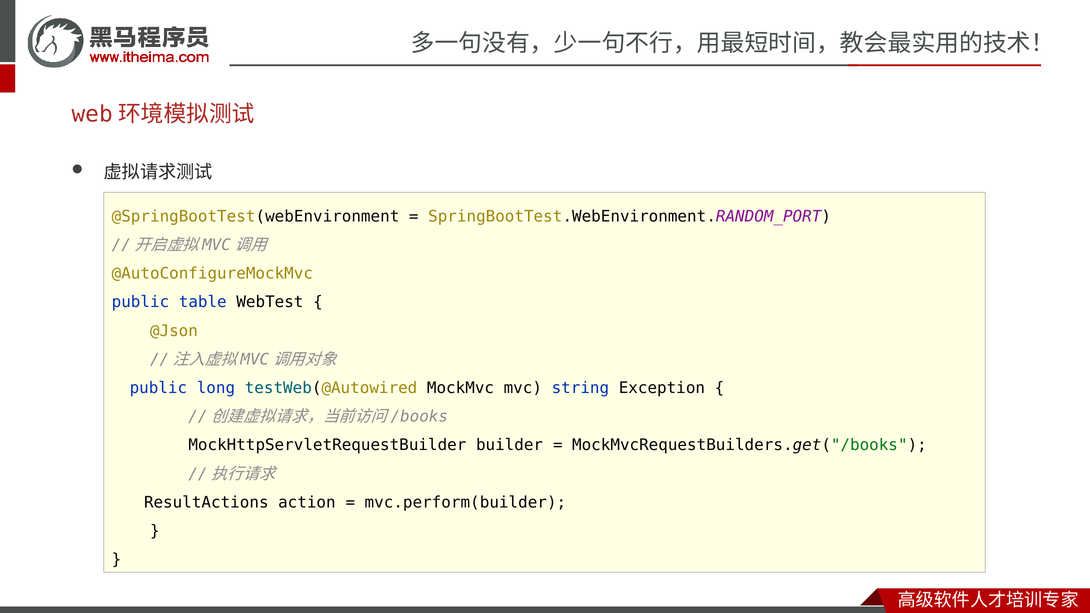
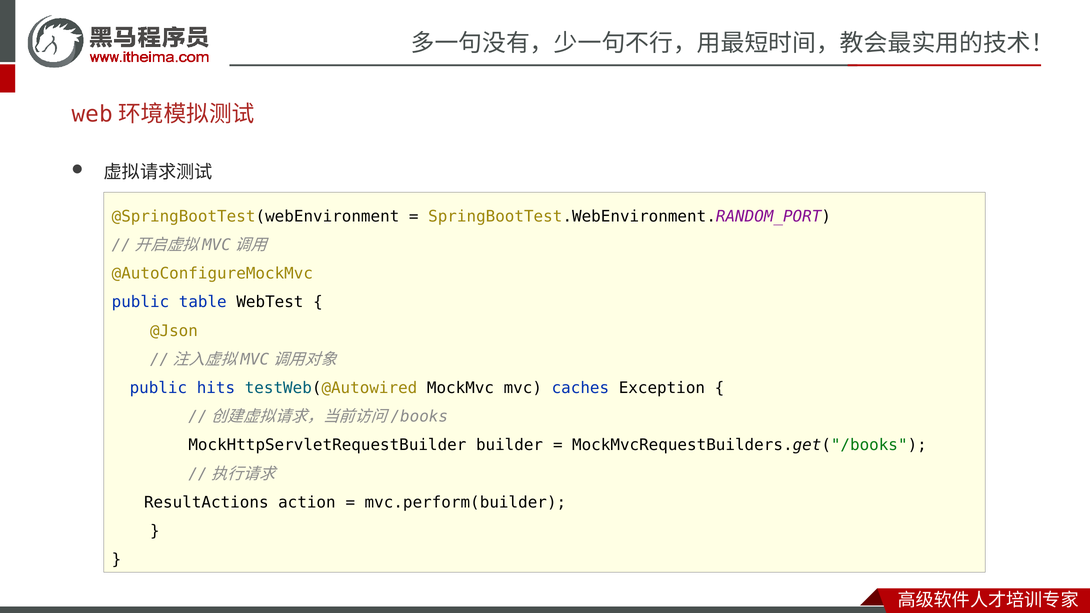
long: long -> hits (216, 388)
string: string -> caches (580, 388)
